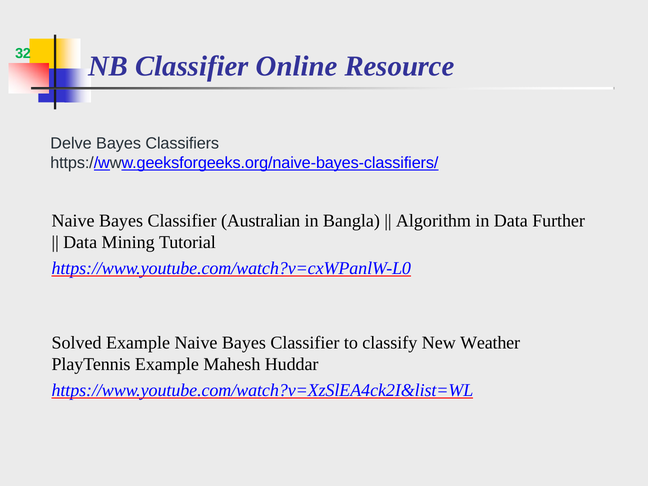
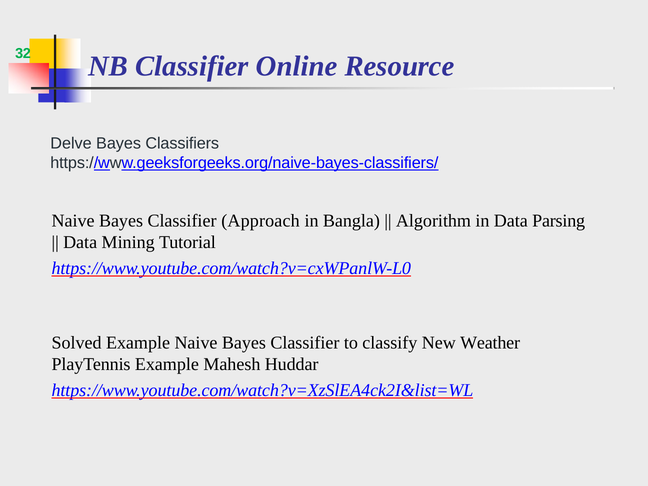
Australian: Australian -> Approach (260, 221)
Further: Further -> Parsing (559, 221)
